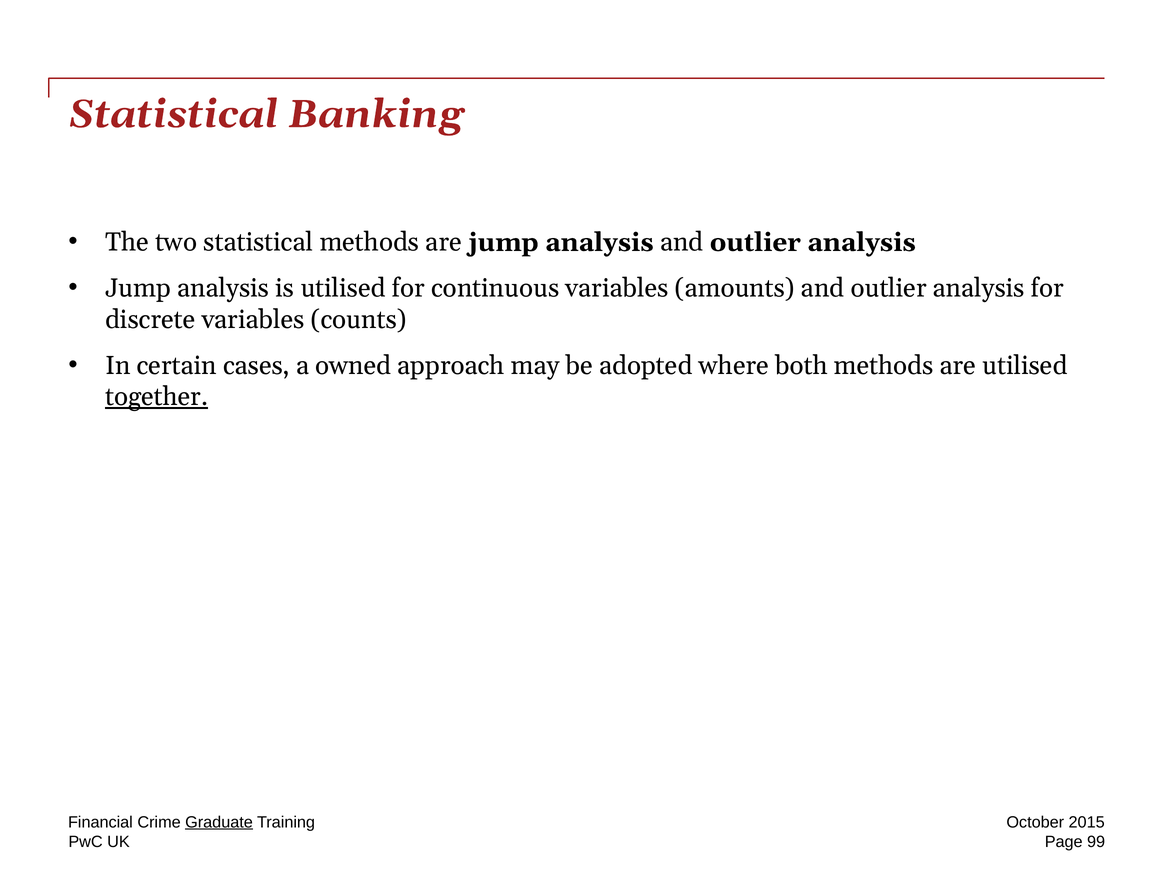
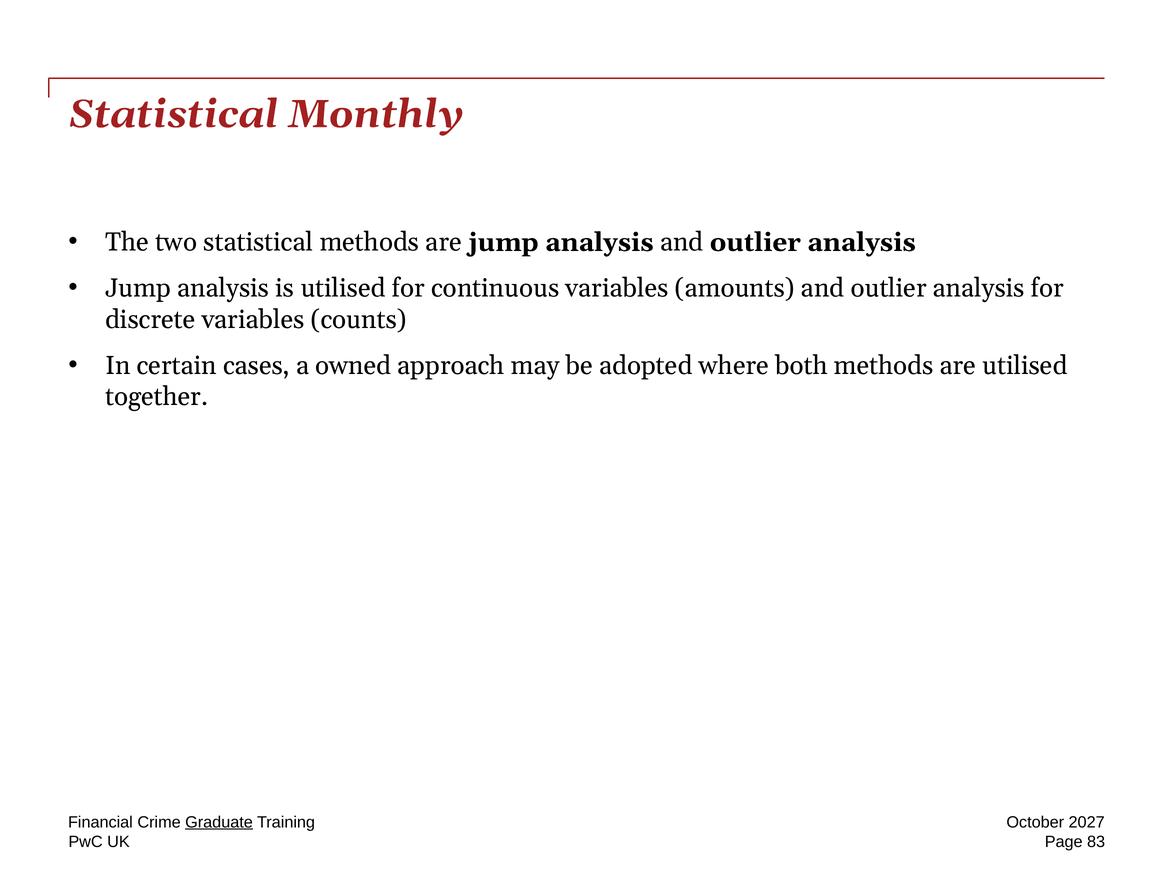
Banking: Banking -> Monthly (376, 114)
together underline: present -> none (157, 397)
2015: 2015 -> 2027 (1087, 822)
99: 99 -> 83 (1096, 842)
